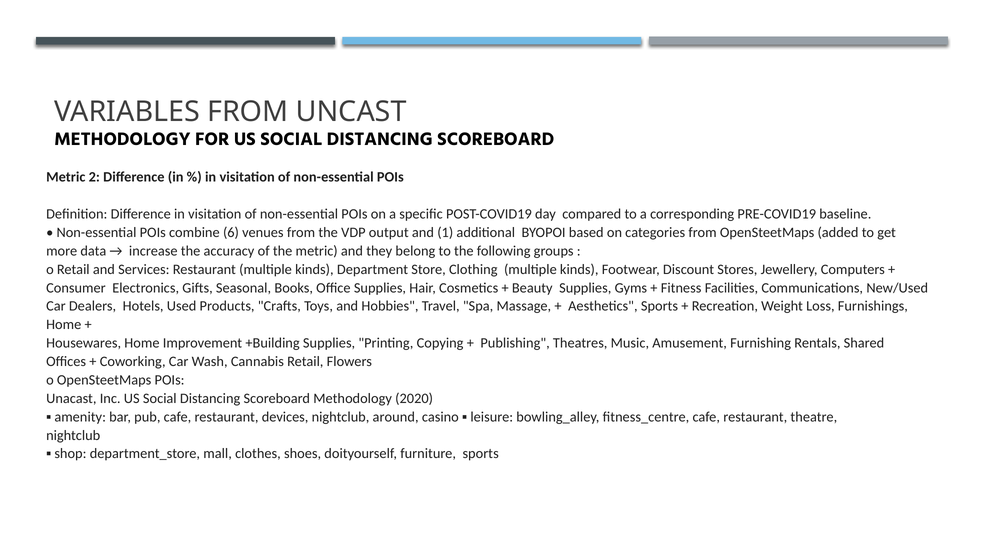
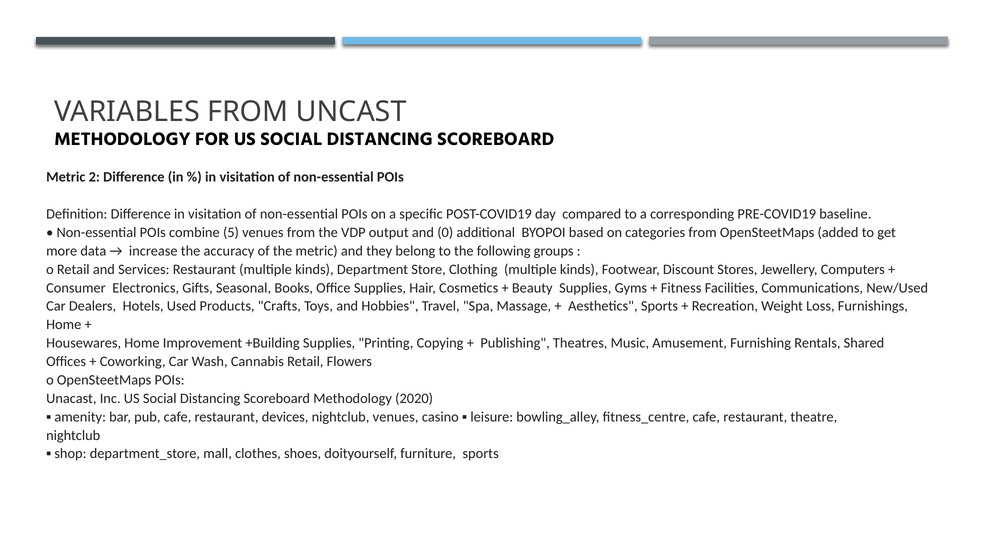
6: 6 -> 5 (231, 232)
1: 1 -> 0 (445, 232)
nightclub around: around -> venues (396, 417)
